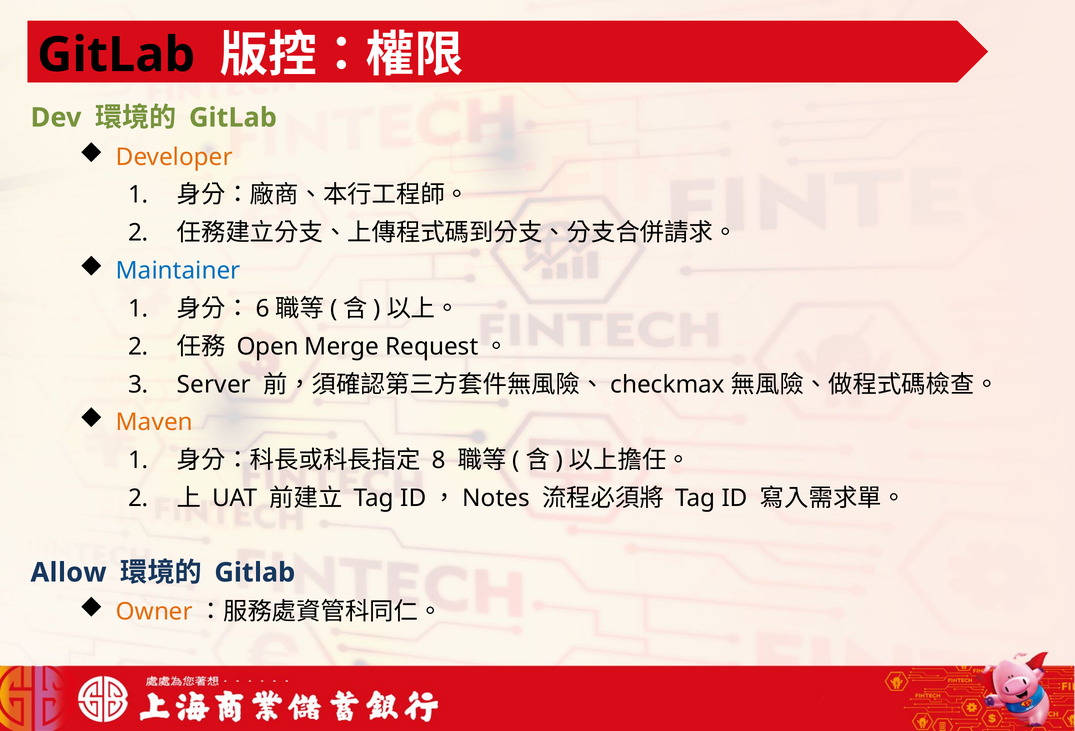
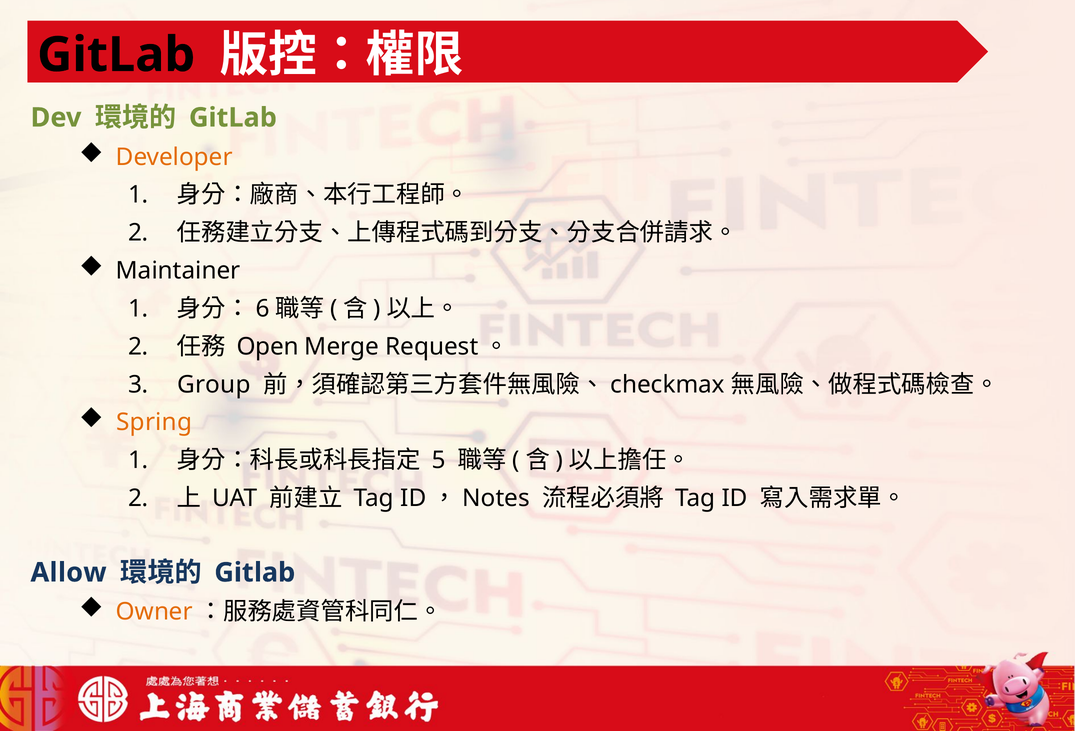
Maintainer colour: blue -> black (178, 271)
Server: Server -> Group (214, 385)
Maven: Maven -> Spring (154, 423)
8: 8 -> 5 (439, 461)
